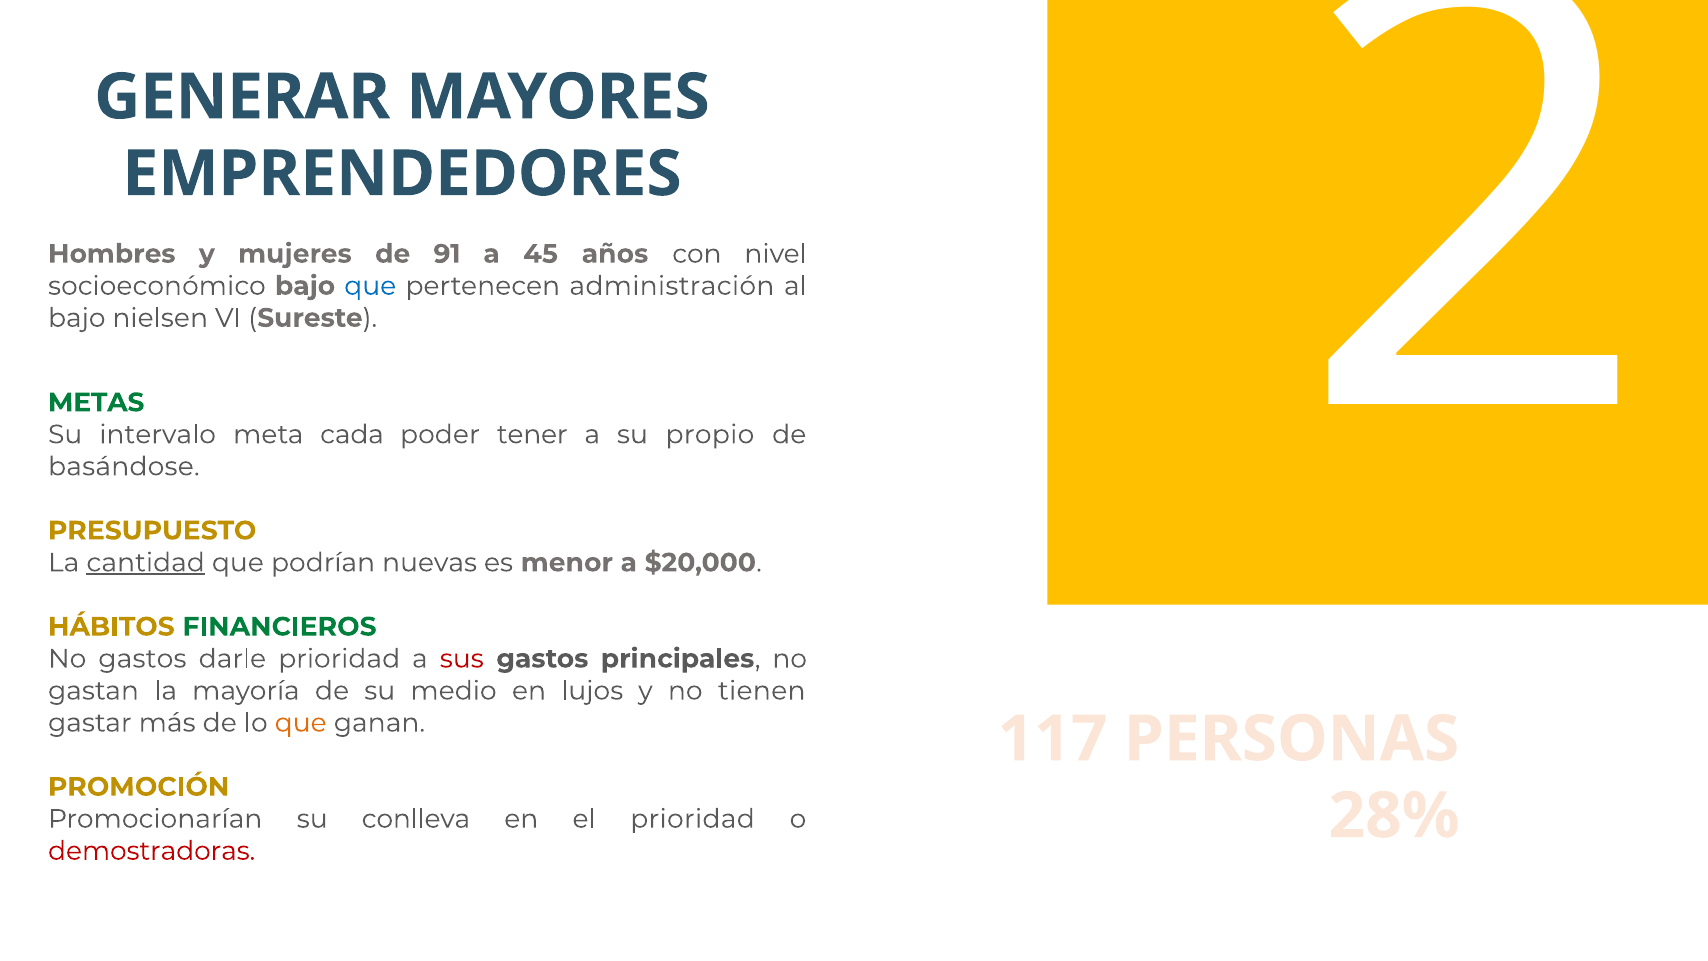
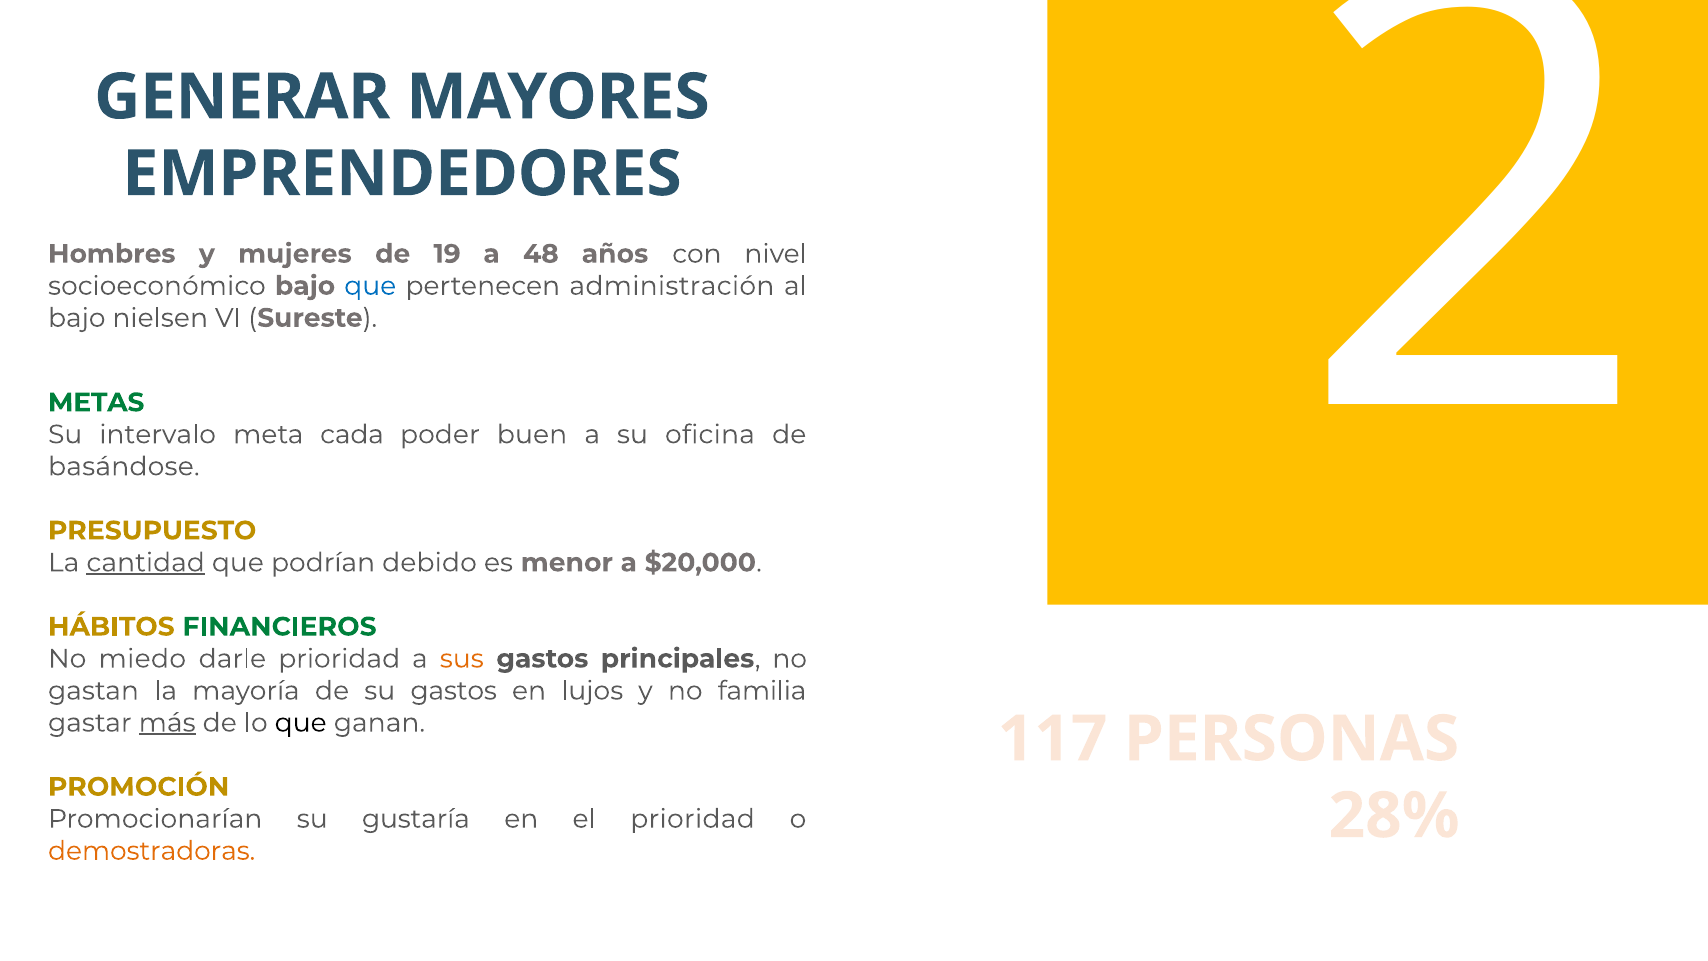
91: 91 -> 19 (447, 254)
45: 45 -> 48 (541, 254)
tener: tener -> buen (532, 434)
propio: propio -> oficina (710, 434)
nuevas: nuevas -> debido (429, 562)
No gastos: gastos -> miedo (142, 659)
sus colour: red -> orange (462, 659)
su medio: medio -> gastos (454, 691)
tienen: tienen -> familia (762, 691)
más underline: none -> present (167, 723)
que colour: orange -> black (301, 723)
conlleva: conlleva -> gustaría (416, 819)
demostradoras colour: red -> orange (152, 851)
